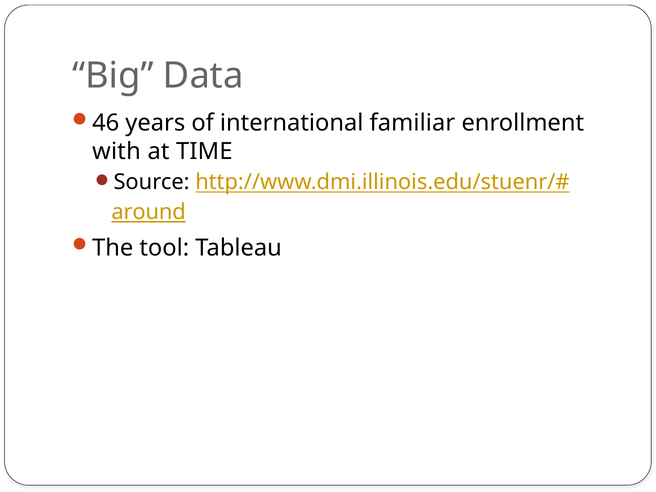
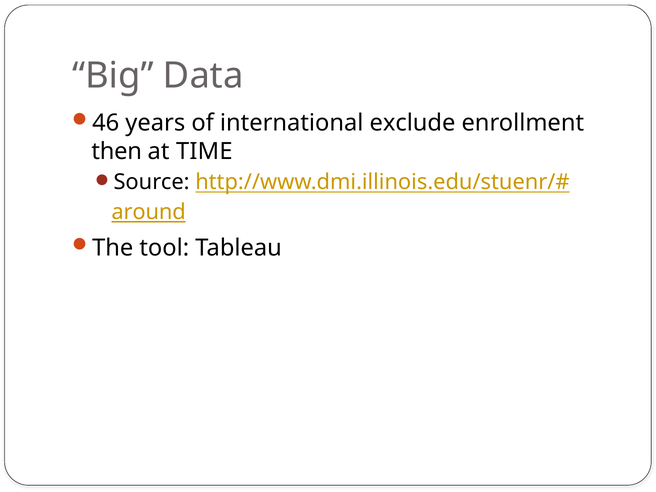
familiar: familiar -> exclude (412, 123)
with: with -> then (117, 151)
